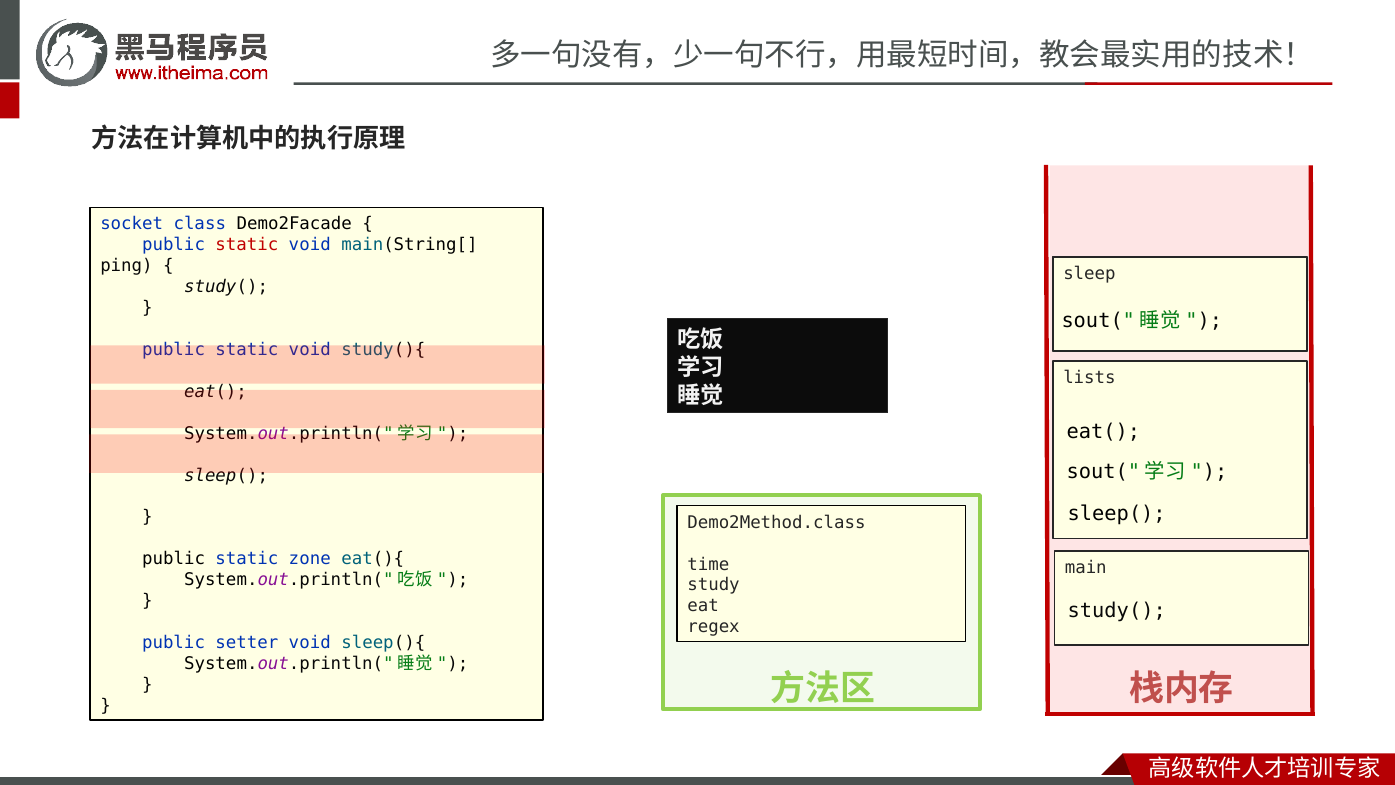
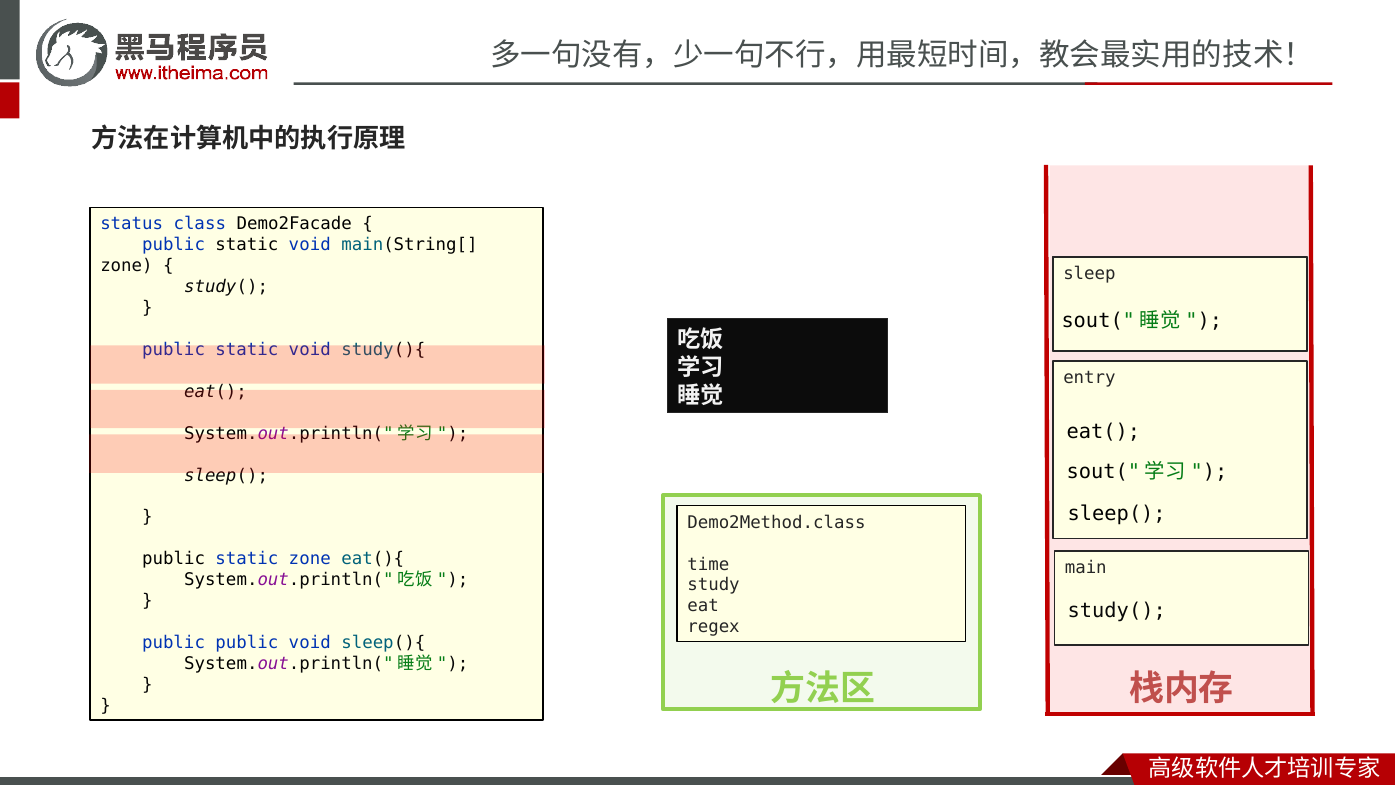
socket: socket -> status (132, 224)
static colour: red -> black (247, 245)
ping: ping -> zone (126, 266)
lists: lists -> entry (1089, 378)
public setter: setter -> public (247, 643)
